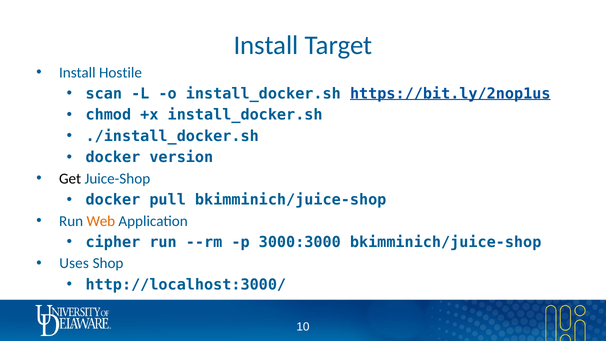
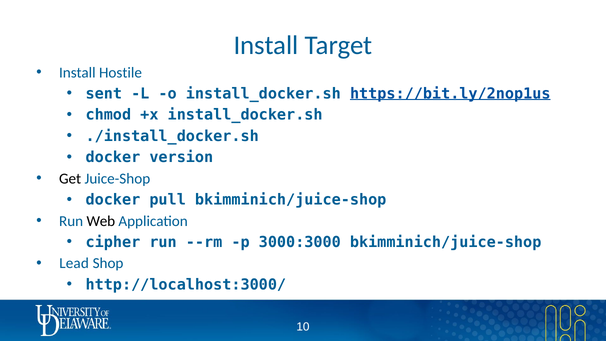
scan: scan -> sent (104, 94)
Web colour: orange -> black (101, 221)
Uses: Uses -> Lead (74, 263)
